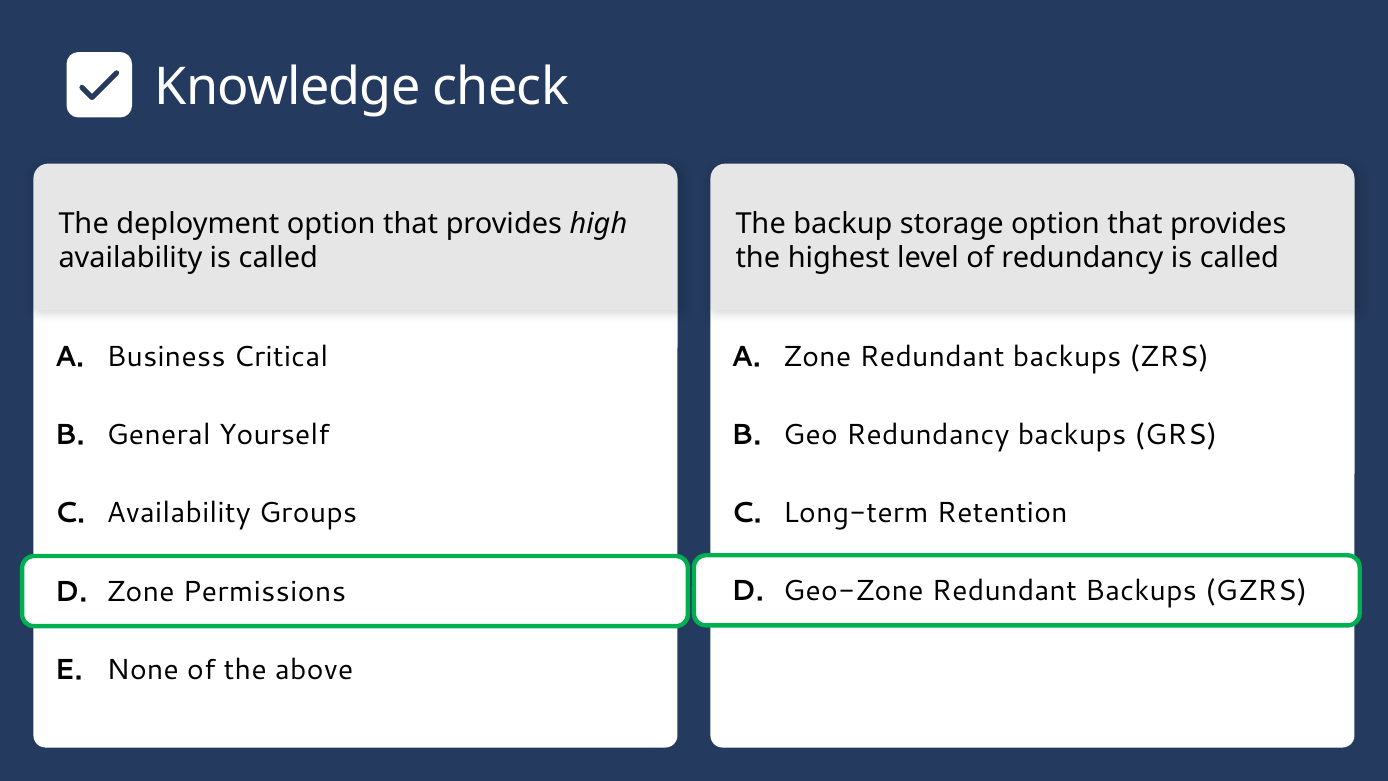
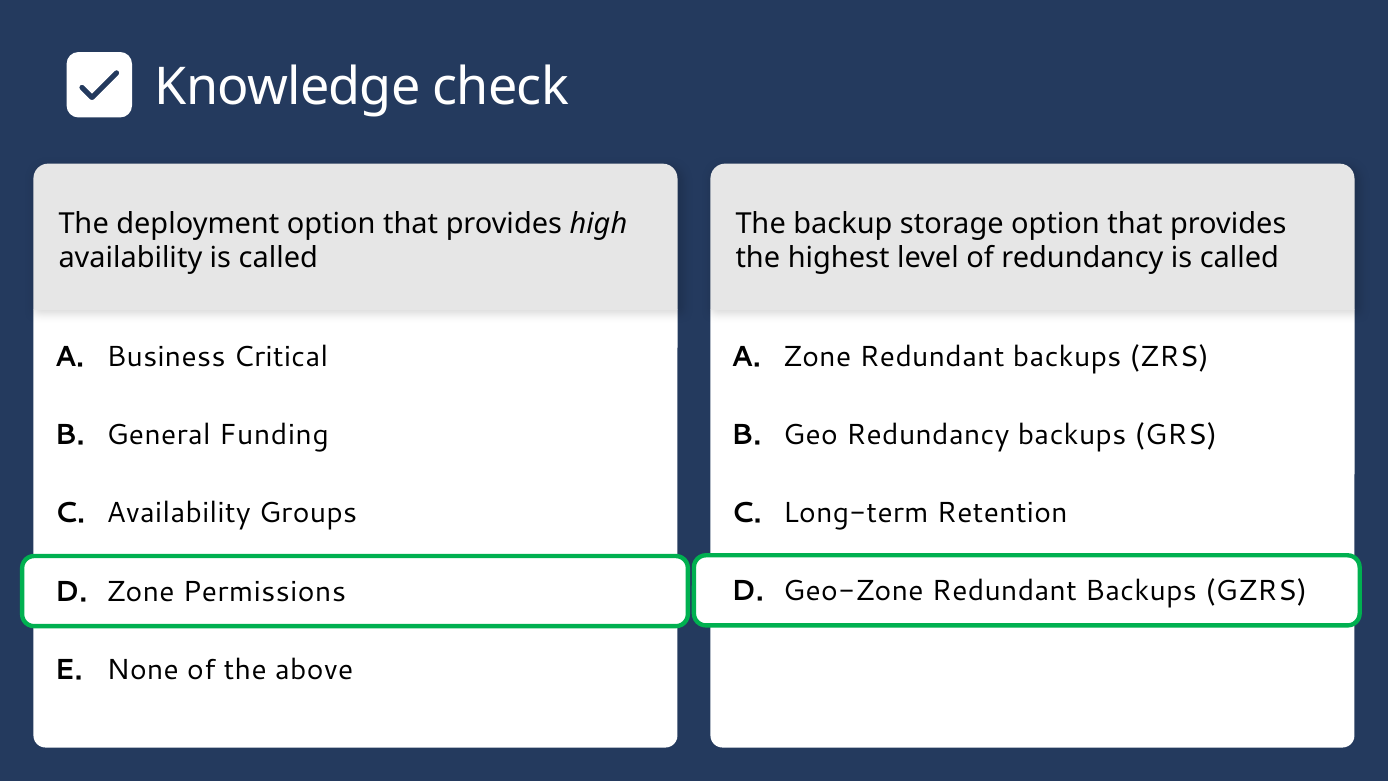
Yourself: Yourself -> Funding (274, 435)
